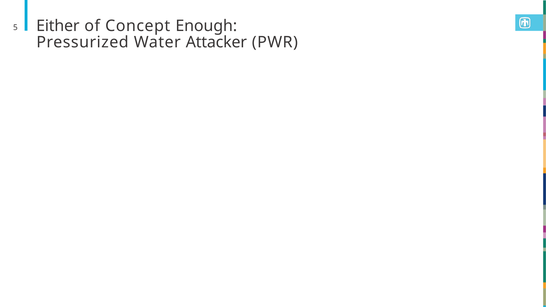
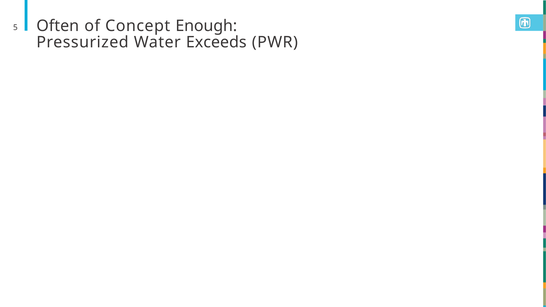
Either: Either -> Often (58, 26)
Attacker: Attacker -> Exceeds (216, 42)
